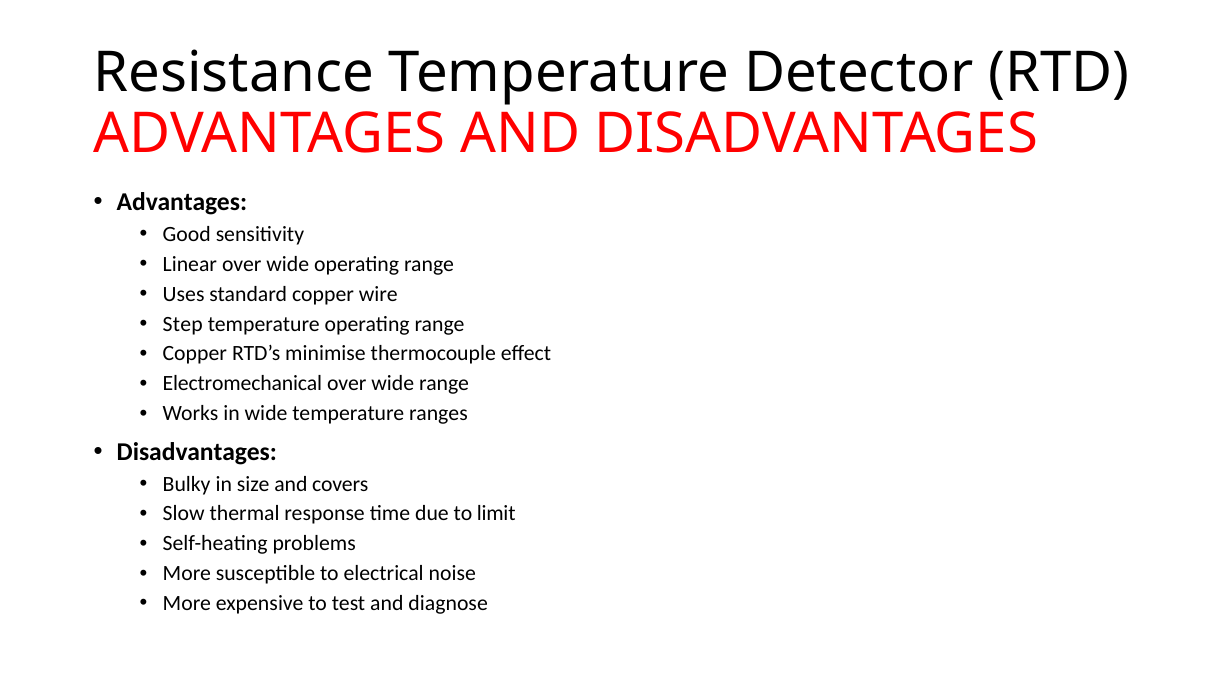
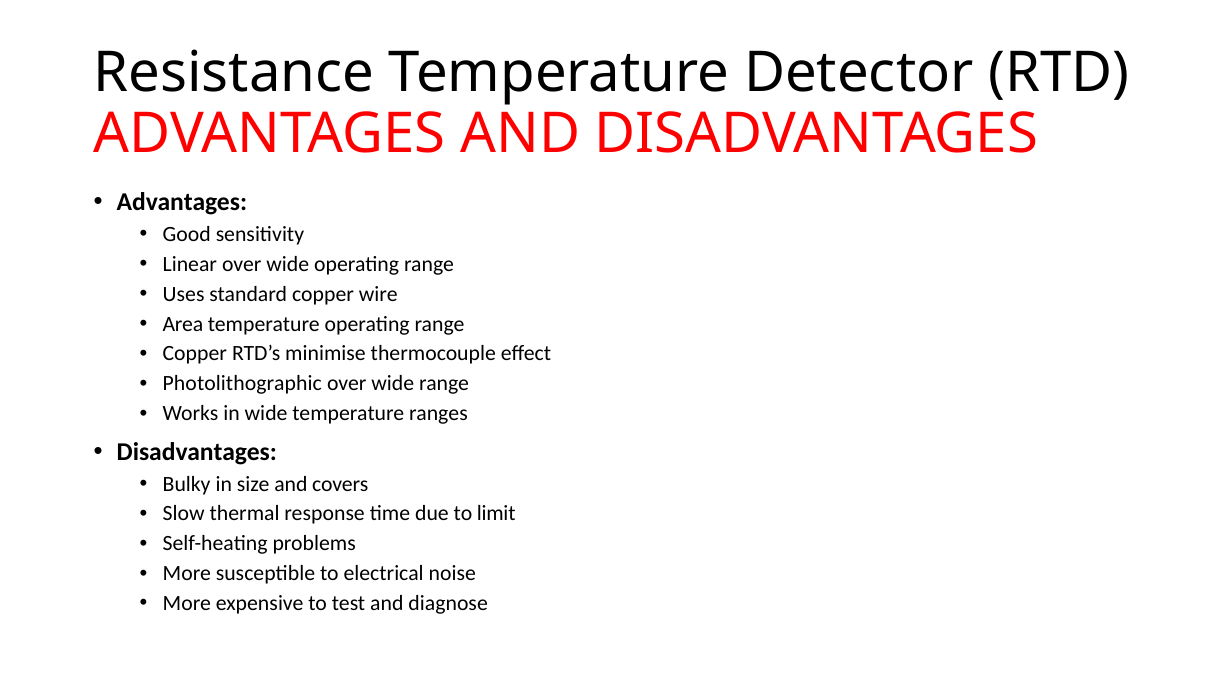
Step: Step -> Area (183, 324)
Electromechanical: Electromechanical -> Photolithographic (242, 383)
